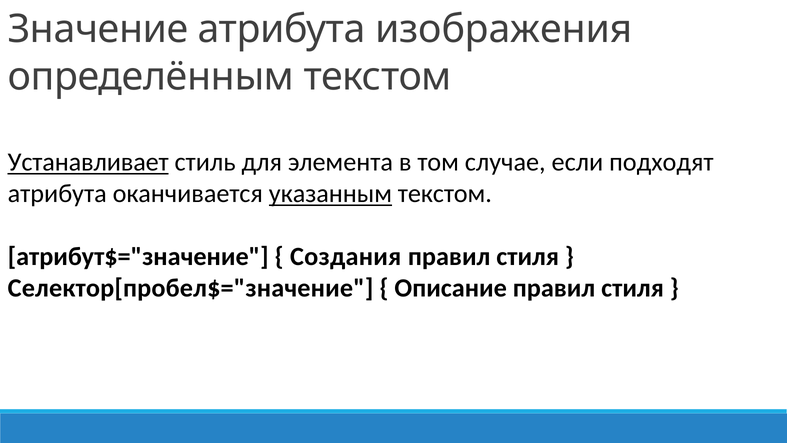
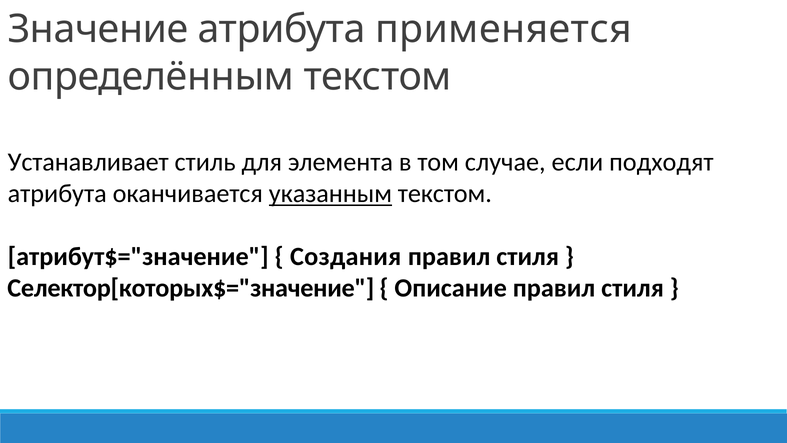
изображения: изображения -> применяется (504, 29)
Устанавливает underline: present -> none (88, 162)
Селектор[пробел$="значение: Селектор[пробел$="значение -> Селектор[которых$="значение (191, 288)
